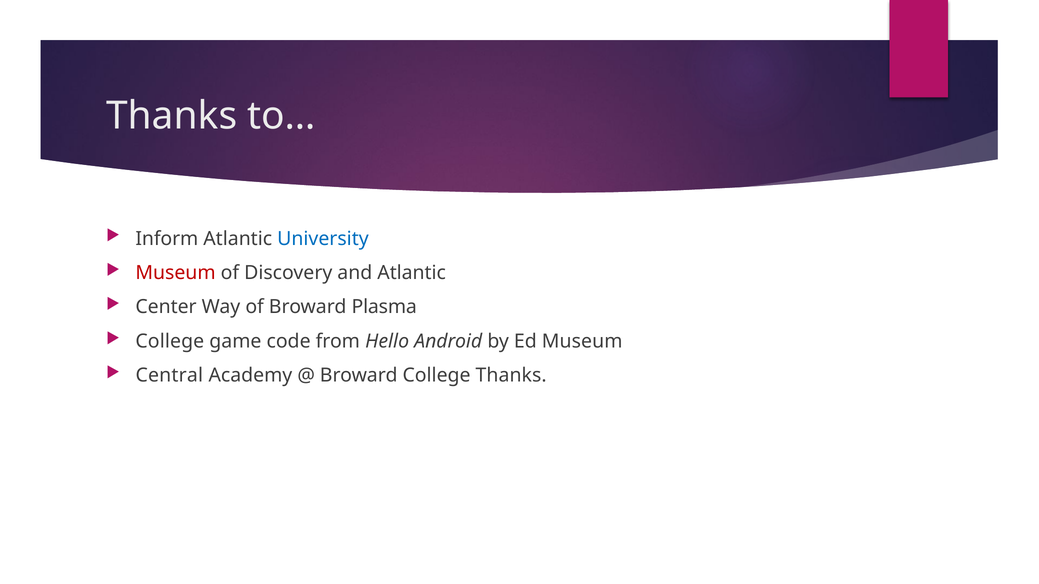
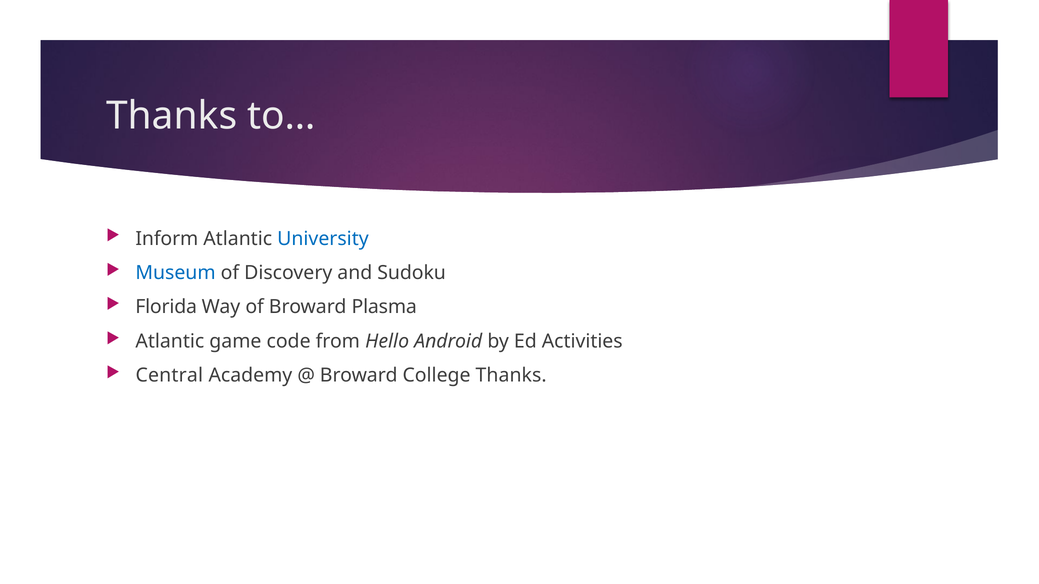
Museum colour: red -> blue (176, 273)
and Atlantic: Atlantic -> Sudoku (412, 273)
Center: Center -> Florida (166, 307)
College: College -> Atlantic (170, 341)
Ed Museum: Museum -> Activities (582, 341)
